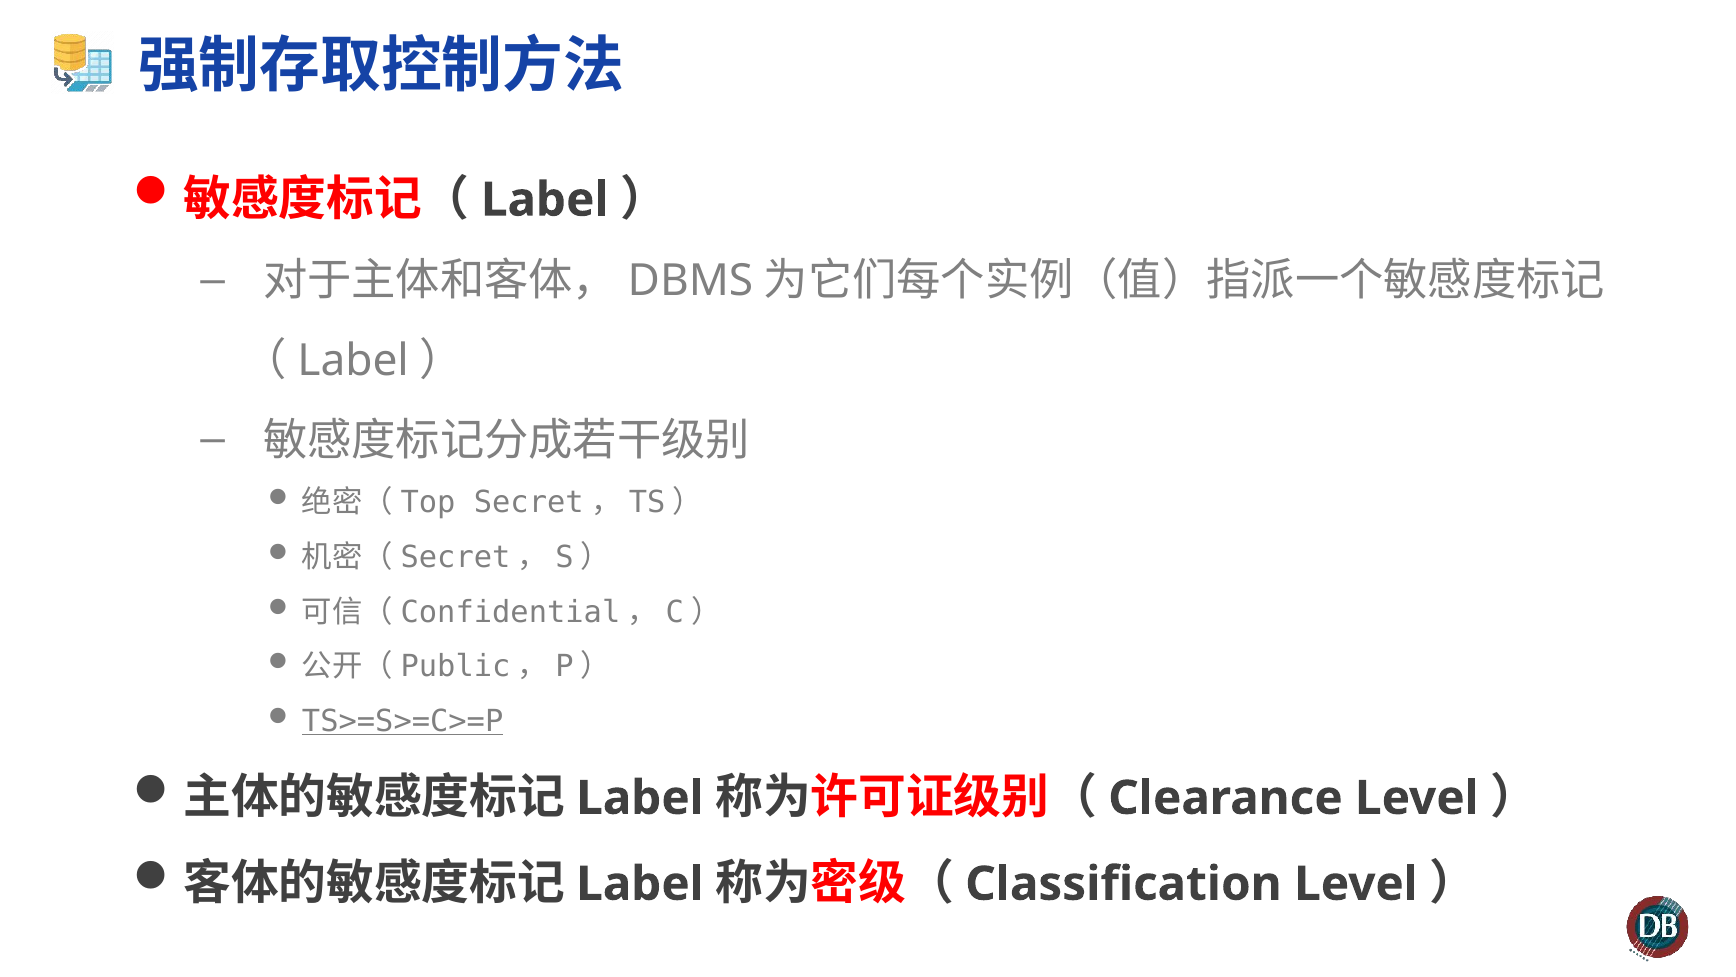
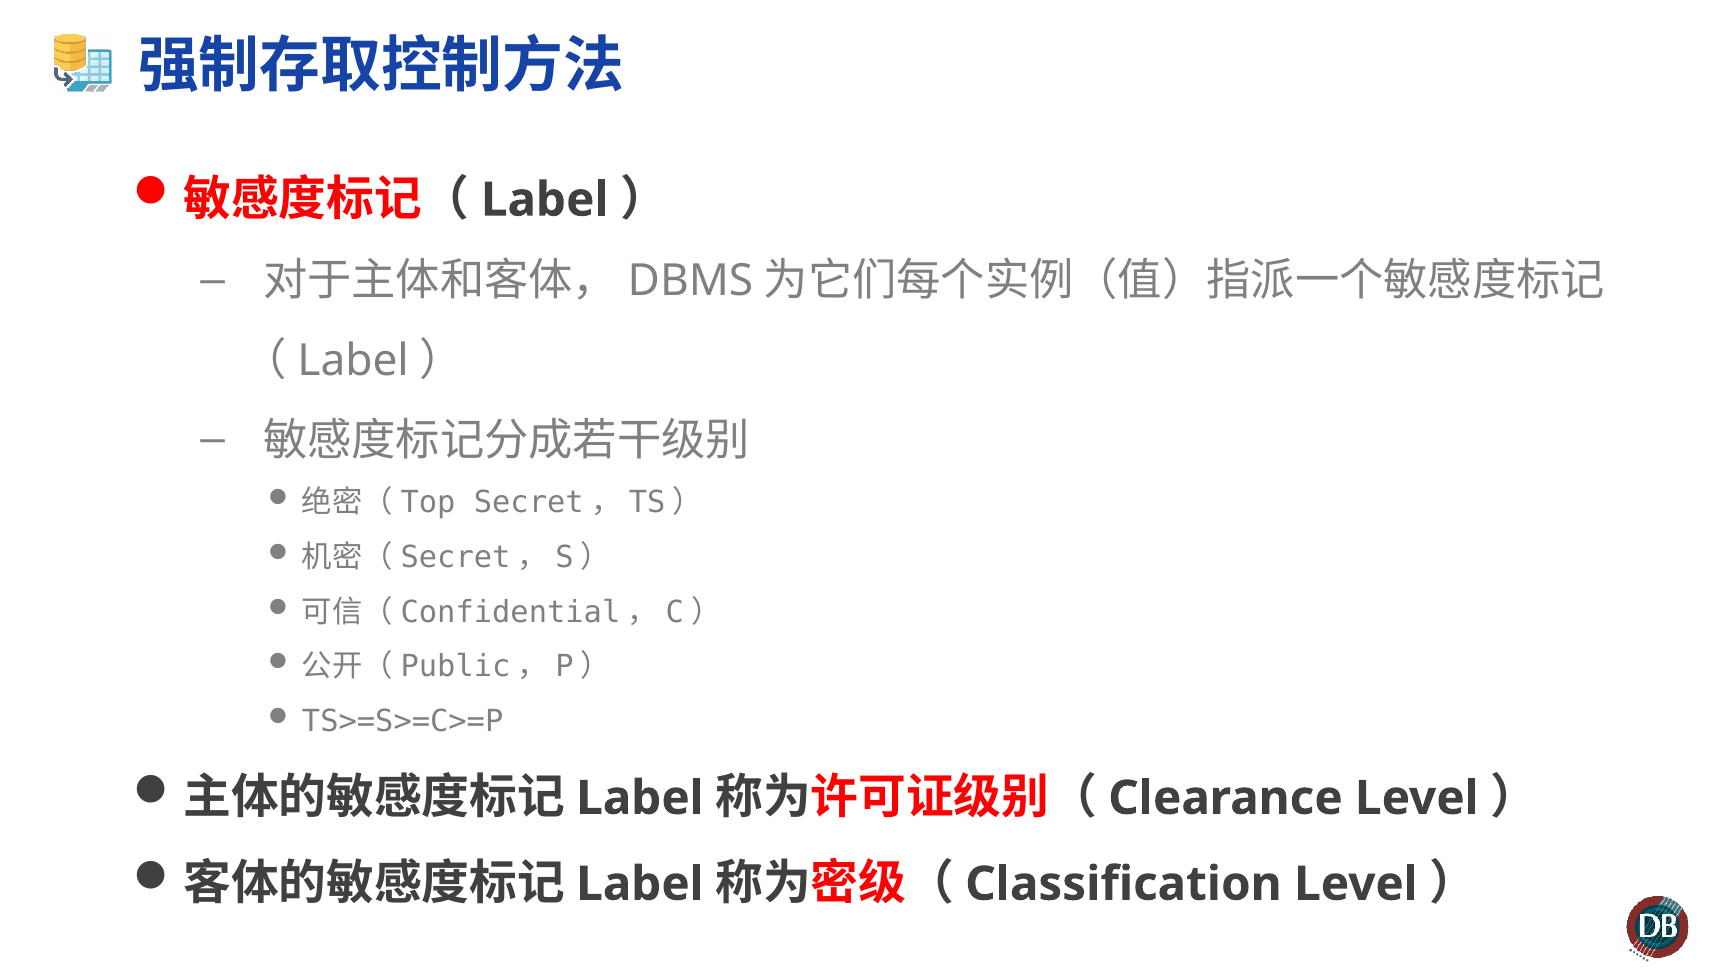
TS>=S>=C>=P underline: present -> none (403, 721)
